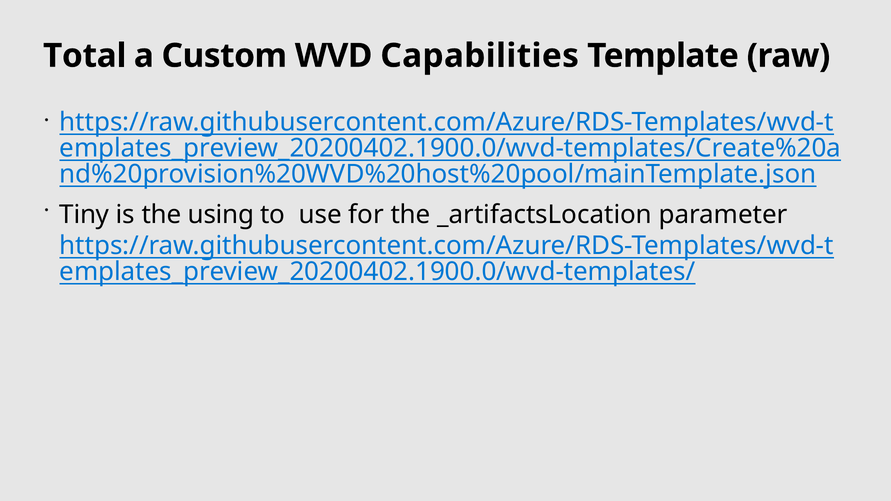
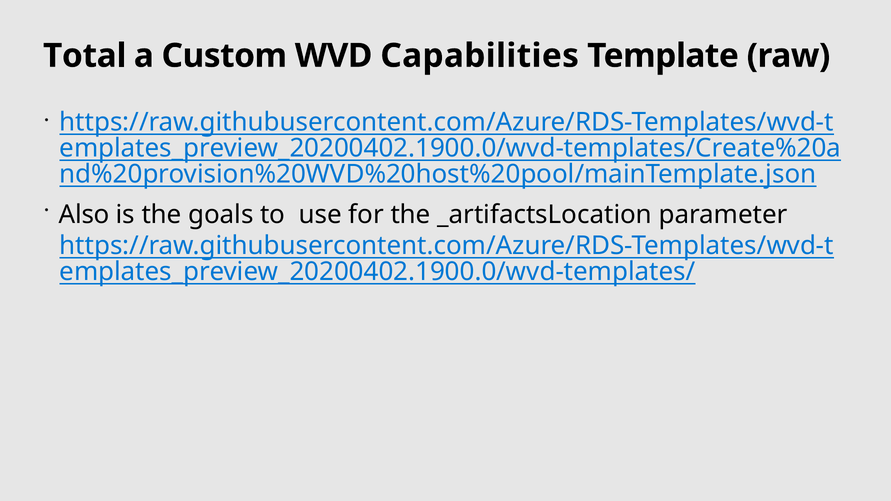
Tiny: Tiny -> Also (84, 215)
using: using -> goals (221, 215)
